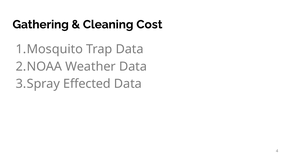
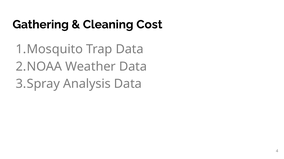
Effected: Effected -> Analysis (87, 84)
